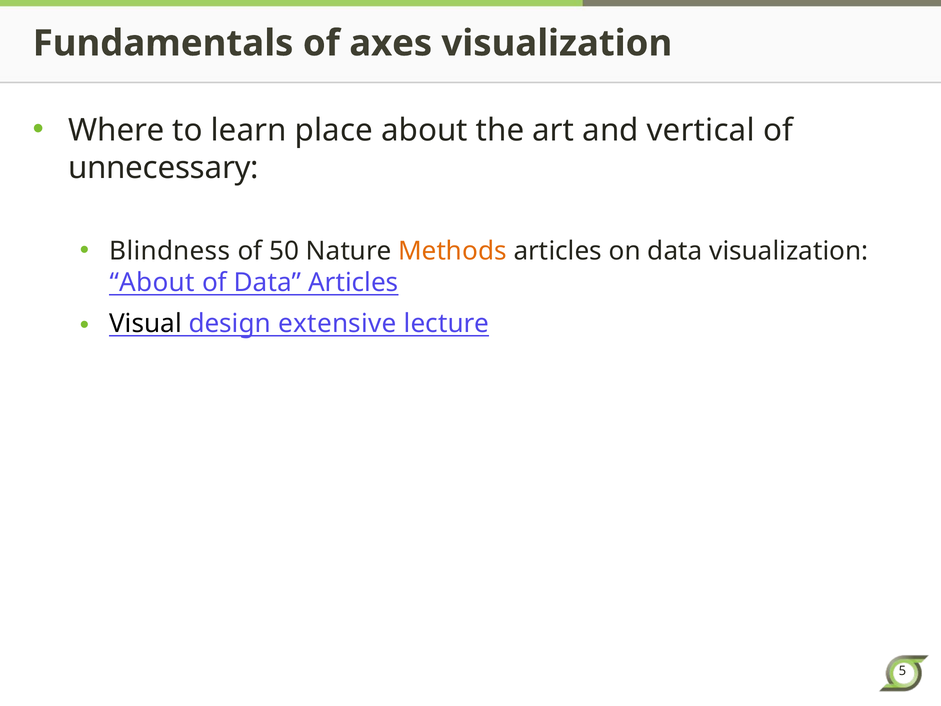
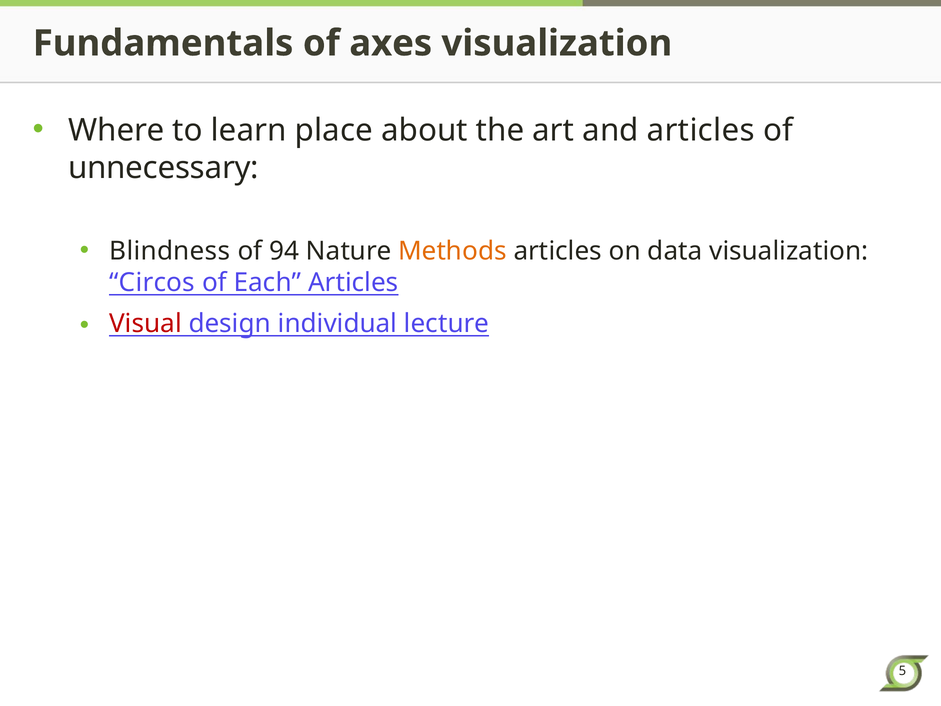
and vertical: vertical -> articles (701, 130)
50: 50 -> 94 (284, 251)
About: About -> Circos (152, 283)
of Data: Data -> Each (267, 283)
Visual colour: black -> red (146, 324)
extensive: extensive -> individual (338, 324)
